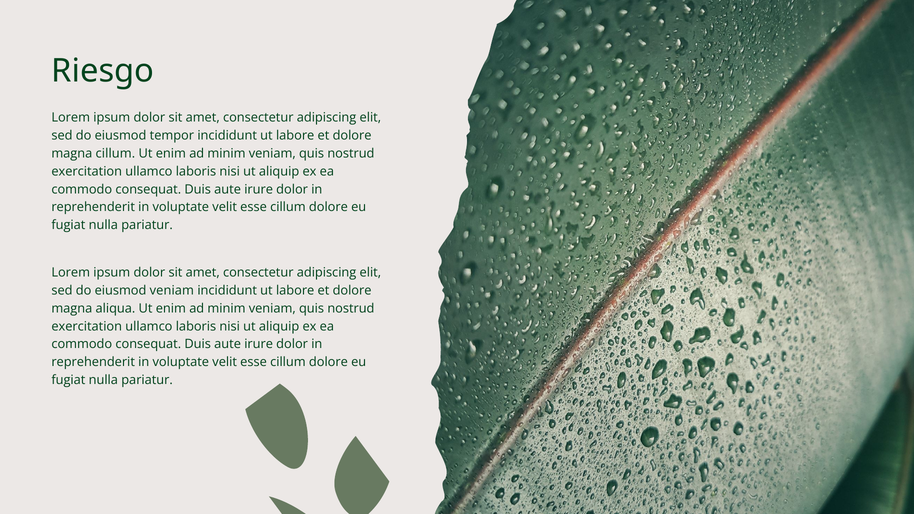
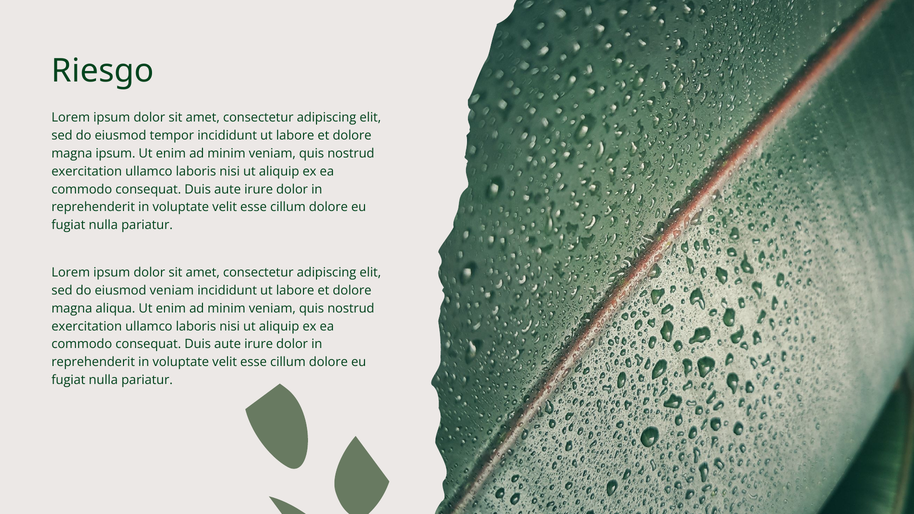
magna cillum: cillum -> ipsum (115, 154)
